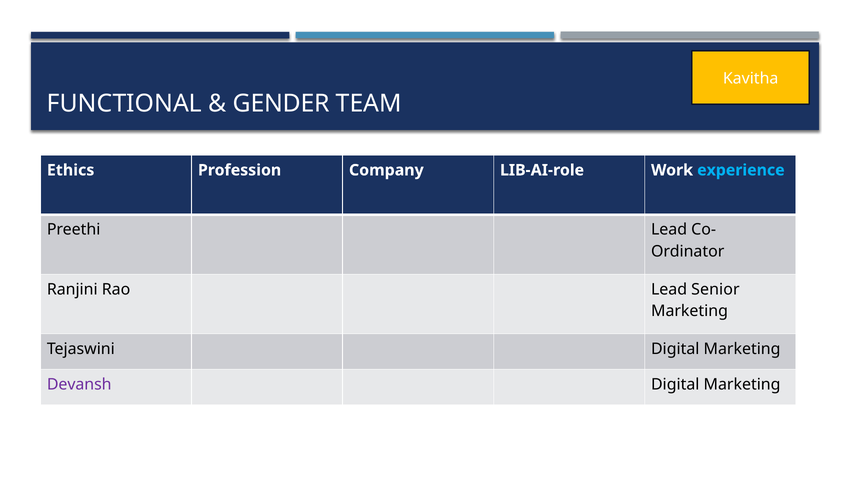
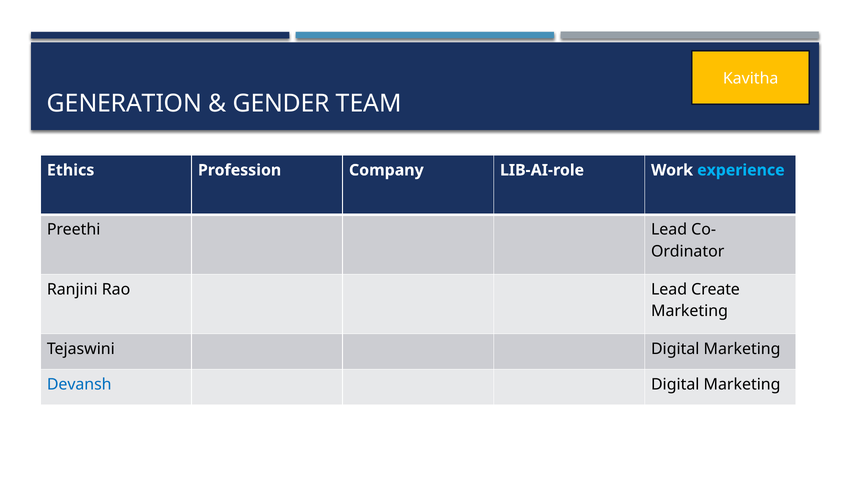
FUNCTIONAL: FUNCTIONAL -> GENERATION (124, 103)
Senior: Senior -> Create (716, 289)
Devansh colour: purple -> blue (79, 384)
